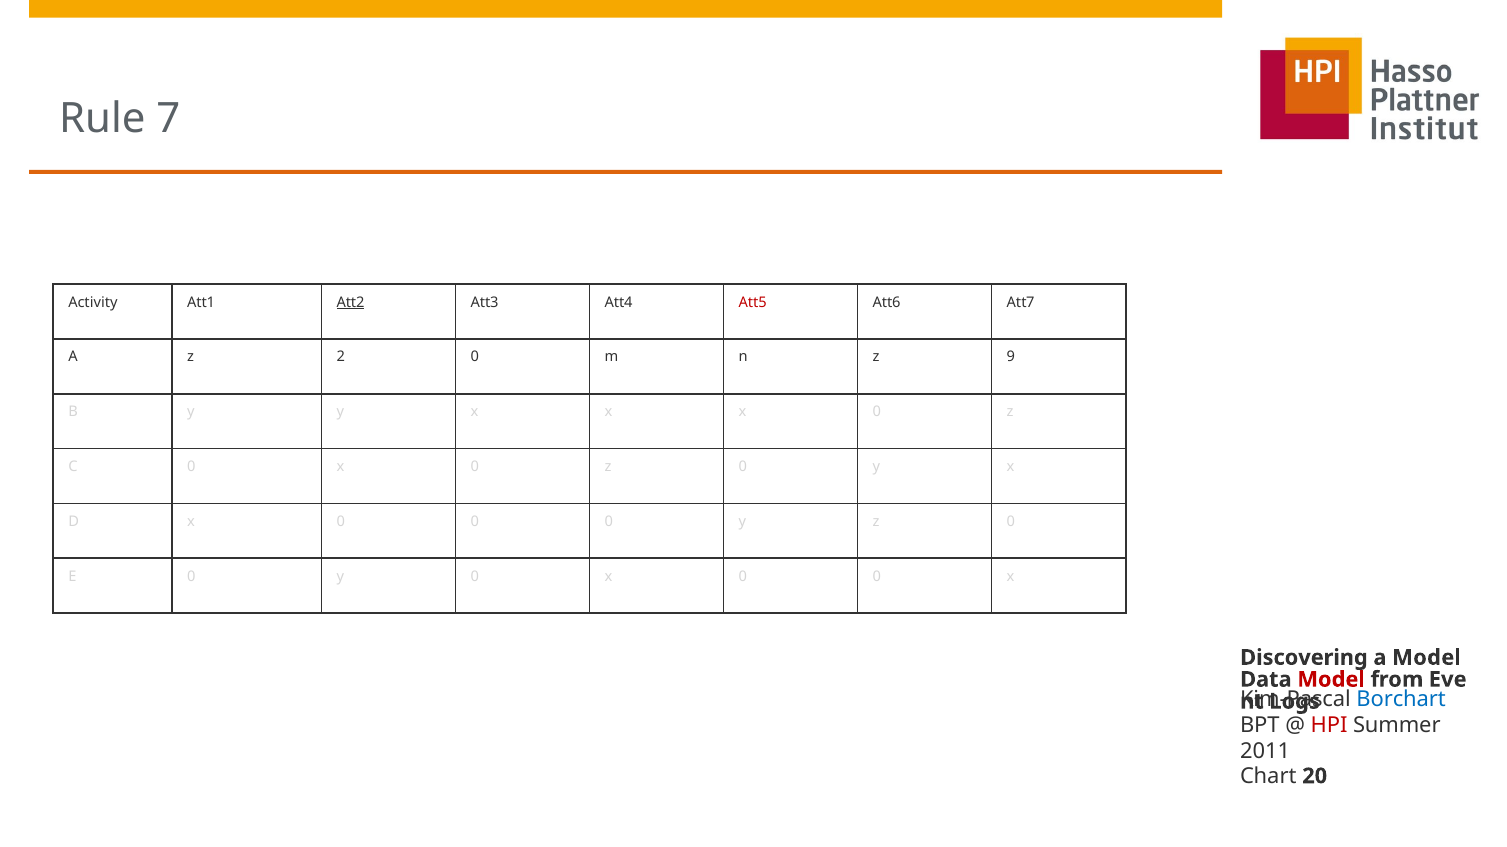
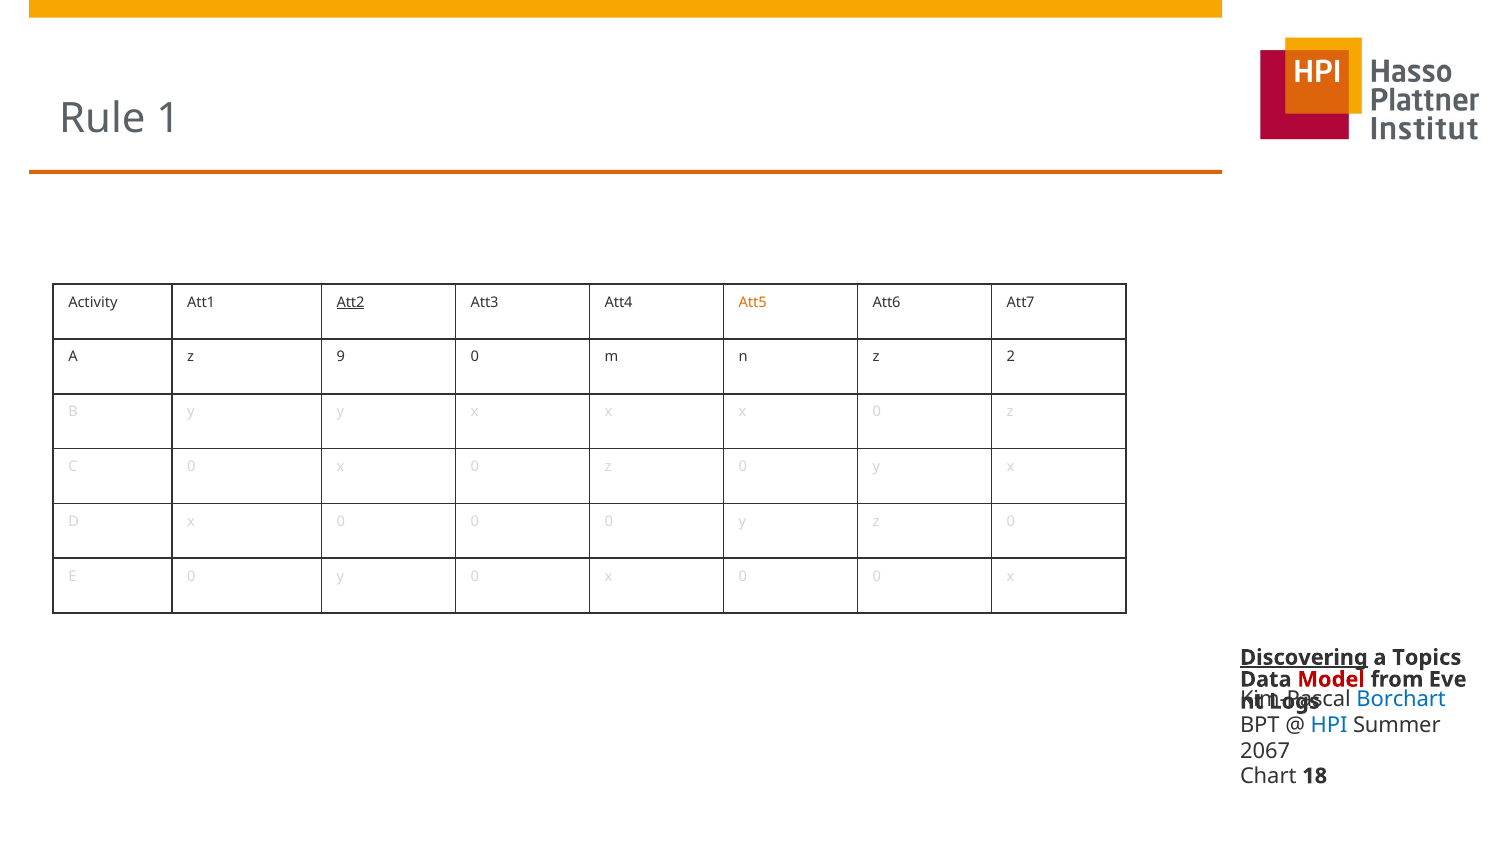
7: 7 -> 1 (168, 119)
Att5 colour: red -> orange (753, 303)
2: 2 -> 9 (341, 357)
9: 9 -> 2 (1011, 357)
Discovering underline: none -> present (1304, 658)
a Model: Model -> Topics (1427, 658)
HPI colour: red -> blue (1329, 726)
2011: 2011 -> 2067 (1265, 752)
20: 20 -> 18 (1315, 777)
